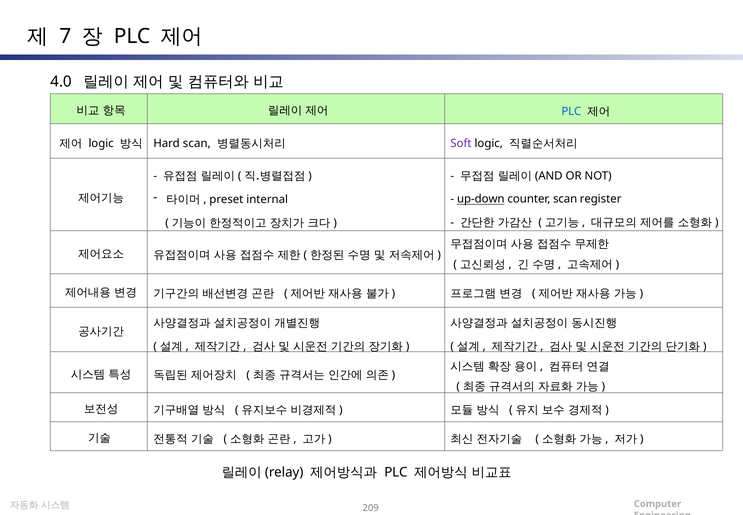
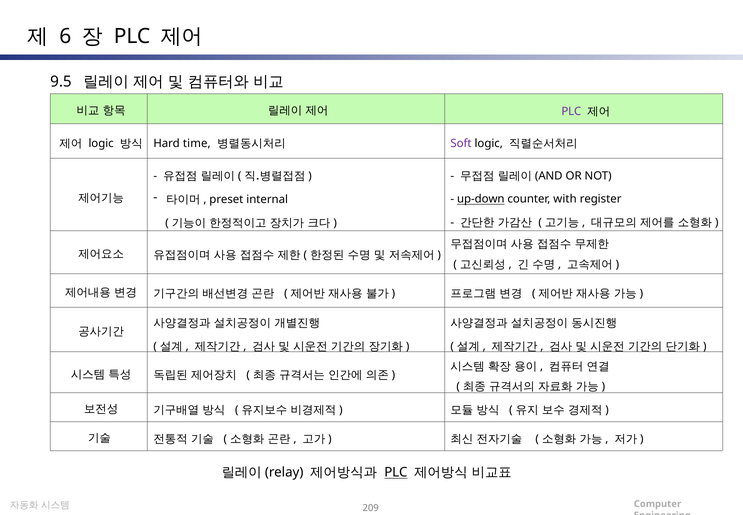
7: 7 -> 6 (65, 36)
4.0: 4.0 -> 9.5 (61, 82)
PLC colour: blue -> purple (571, 111)
Hard scan: scan -> time (197, 144)
counter scan: scan -> with (565, 199)
PLC underline: none -> present (396, 472)
